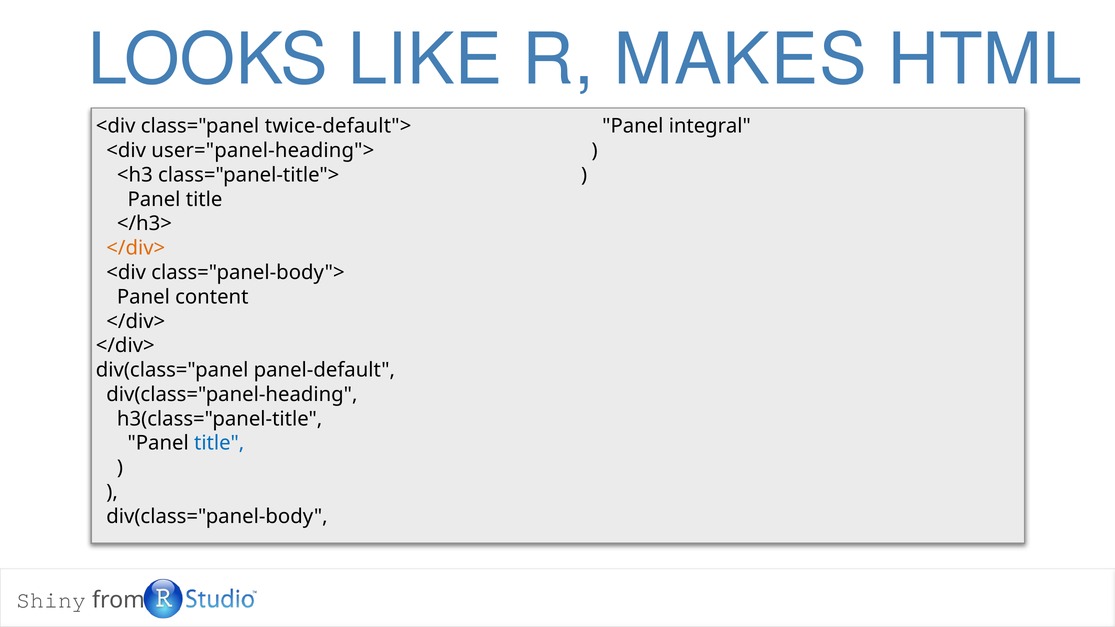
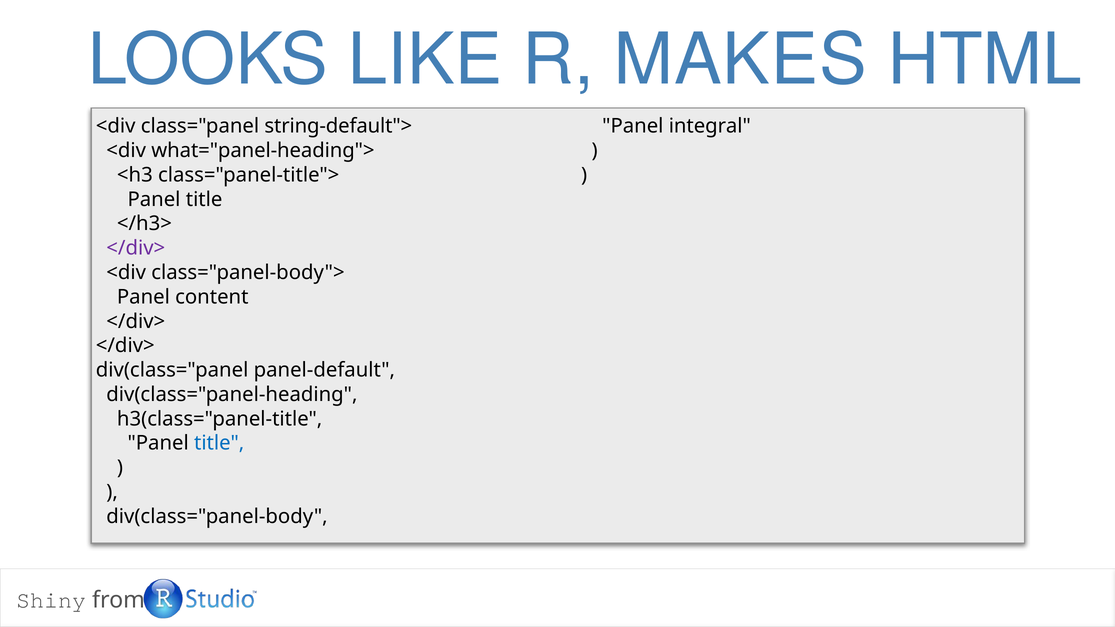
twice-default">: twice-default"> -> string-default"> (338, 126)
user="panel-heading">: user="panel-heading"> -> what="panel-heading"> (263, 151)
</div> colour: orange -> purple (136, 248)
